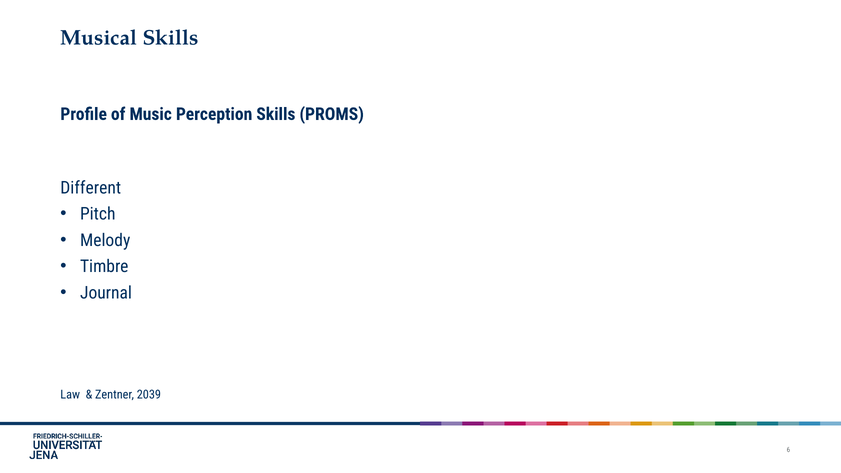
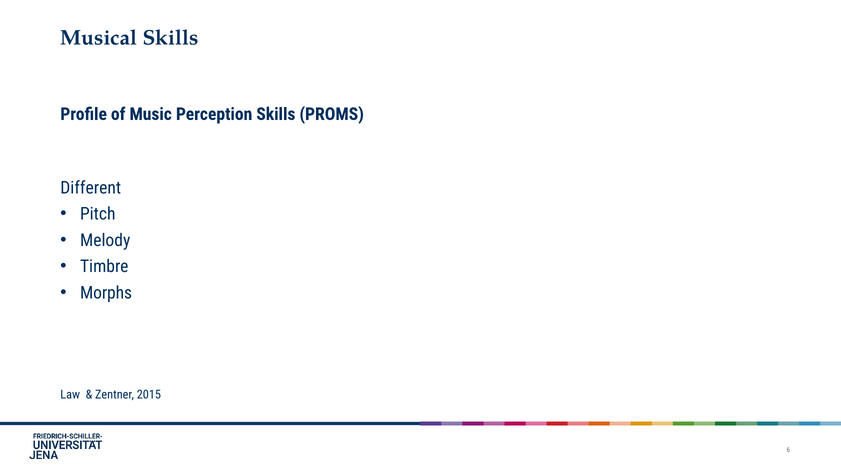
Journal: Journal -> Morphs (106, 293)
2039: 2039 -> 2015 (149, 395)
